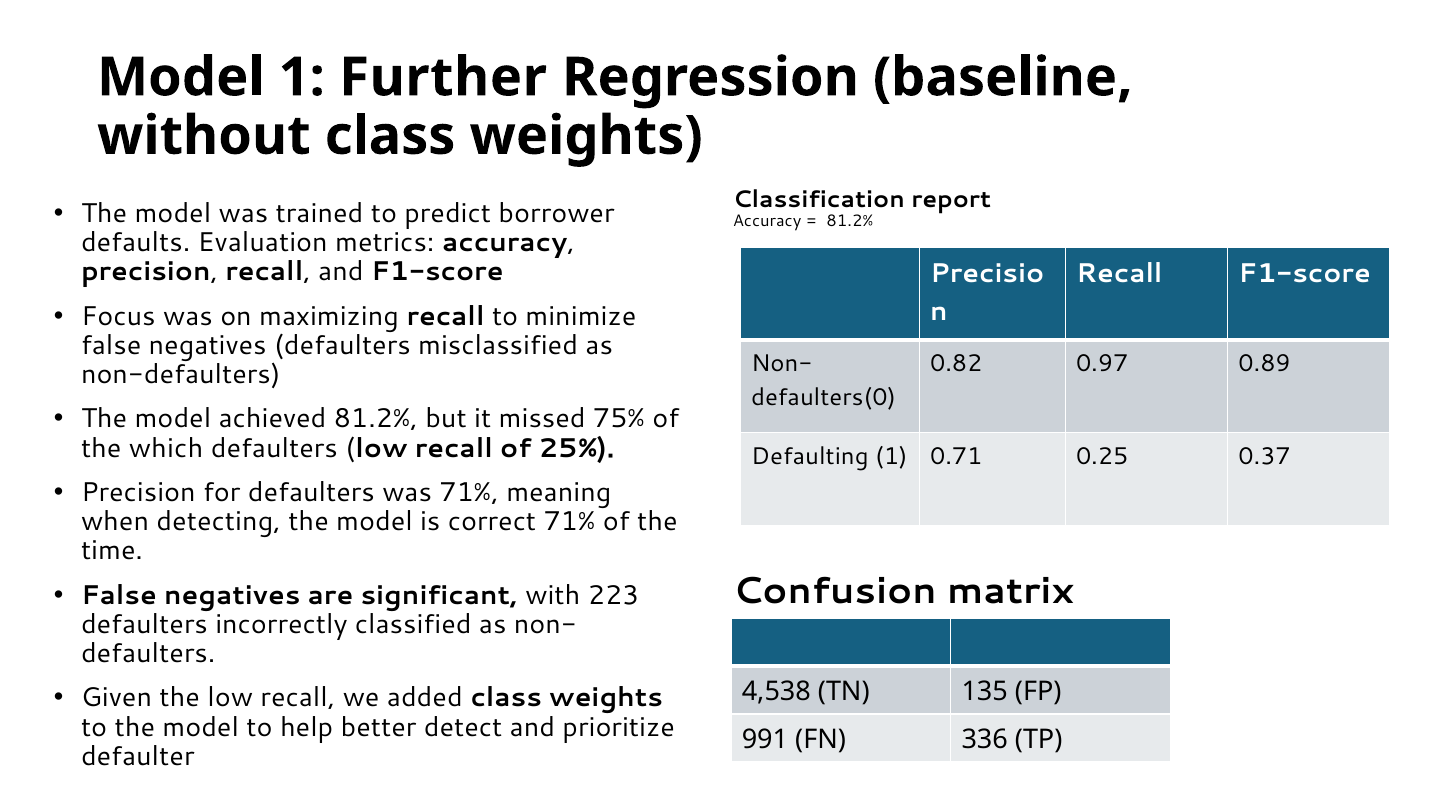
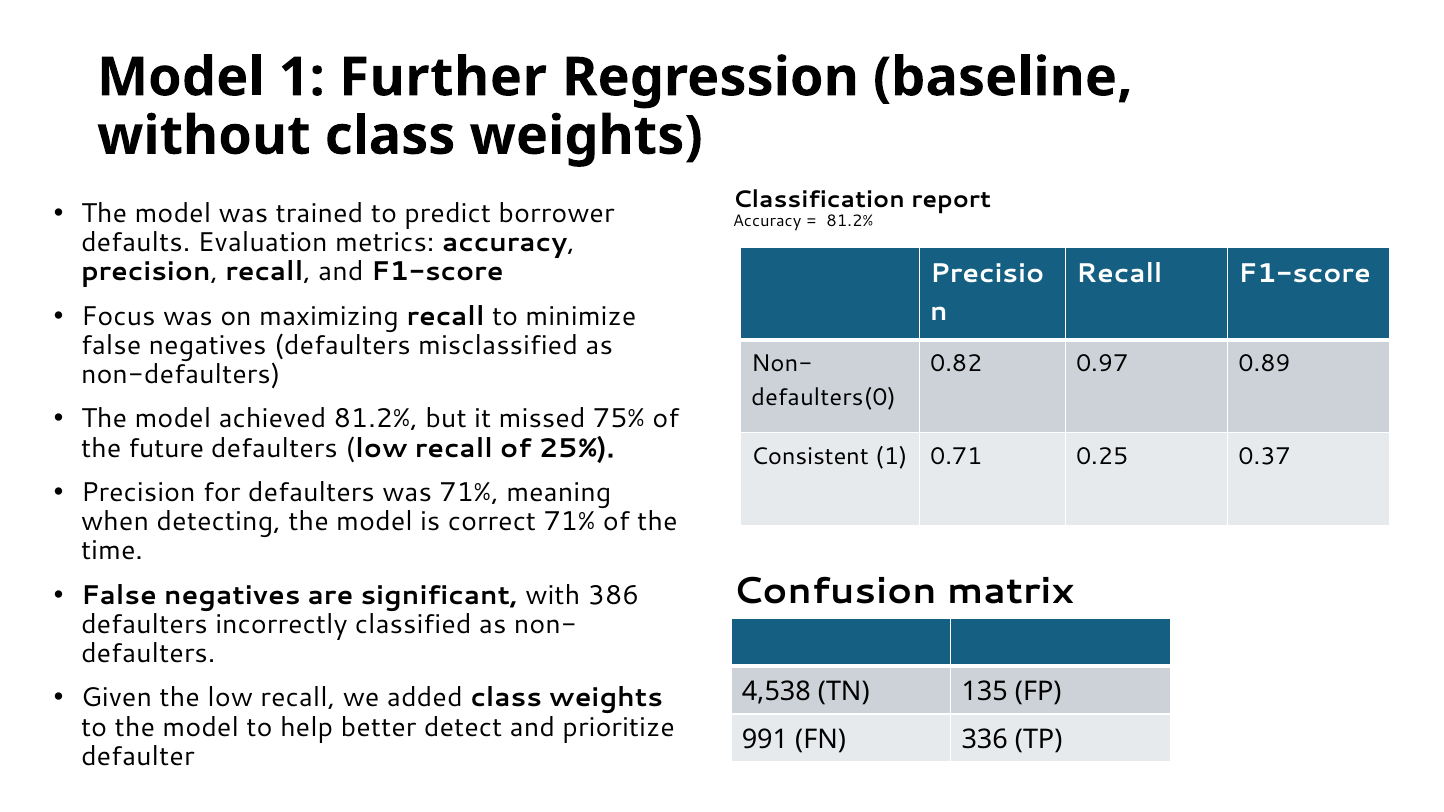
which: which -> future (166, 448)
Defaulting: Defaulting -> Consistent (810, 456)
223: 223 -> 386 (614, 595)
